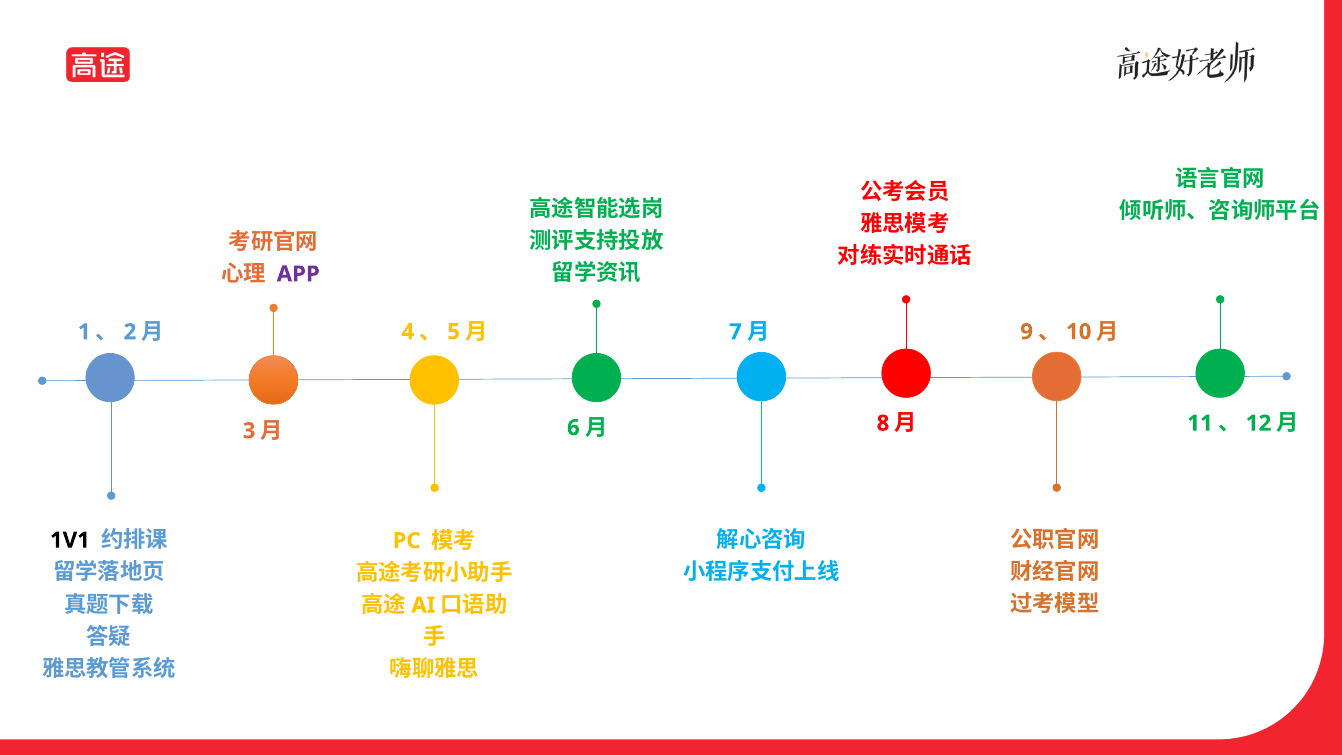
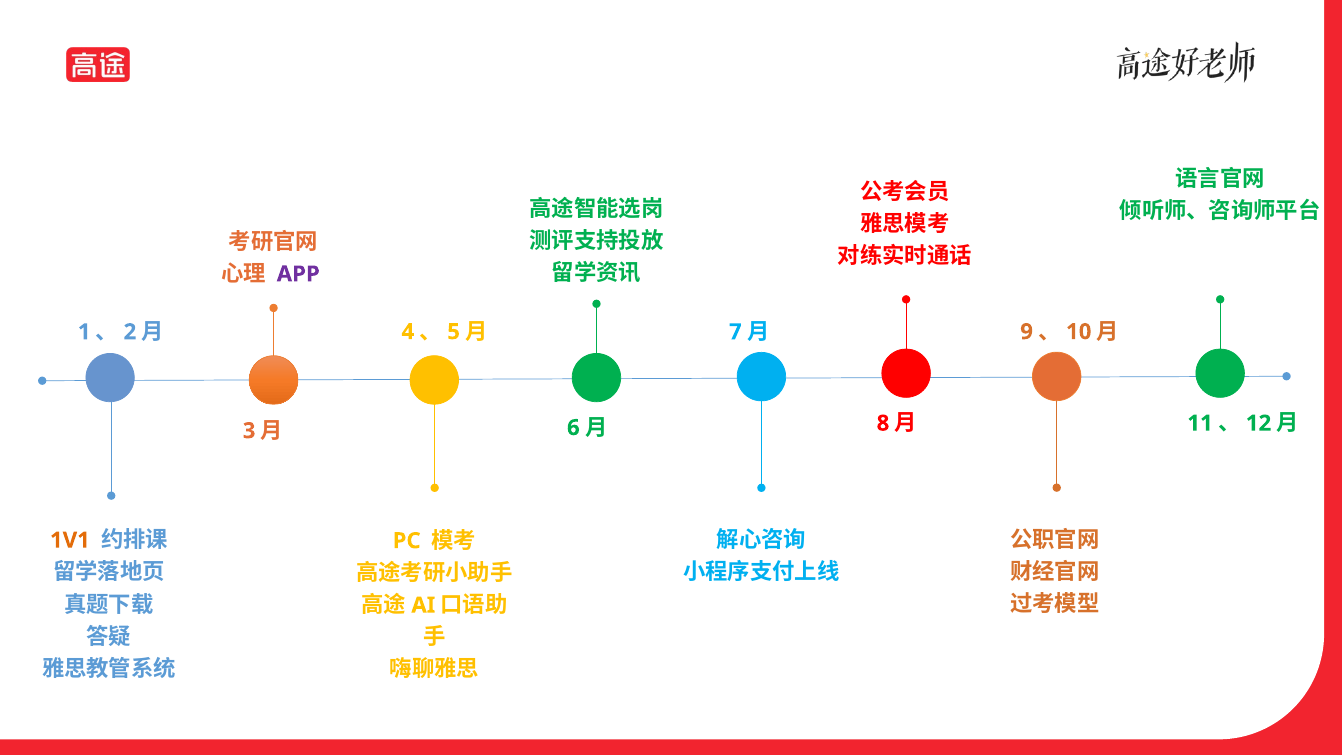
1V1 colour: black -> orange (70, 540)
